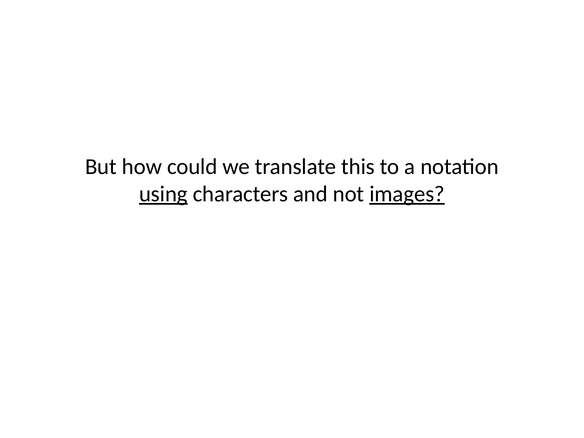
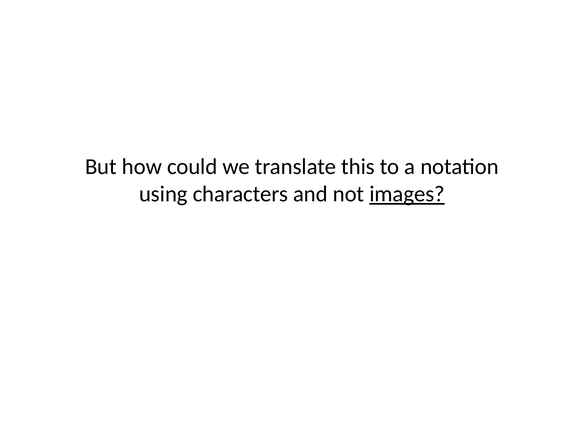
using underline: present -> none (163, 194)
